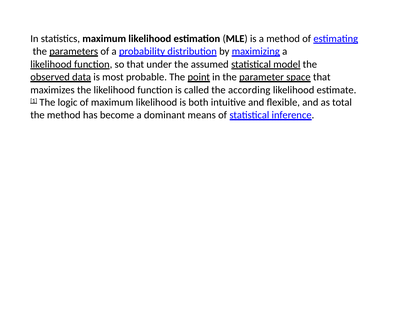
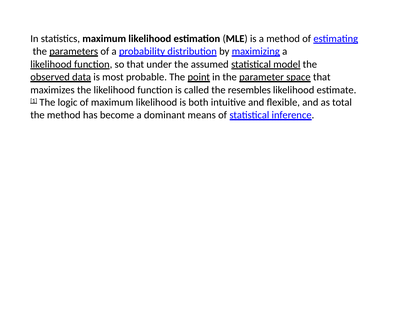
according: according -> resembles (249, 90)
